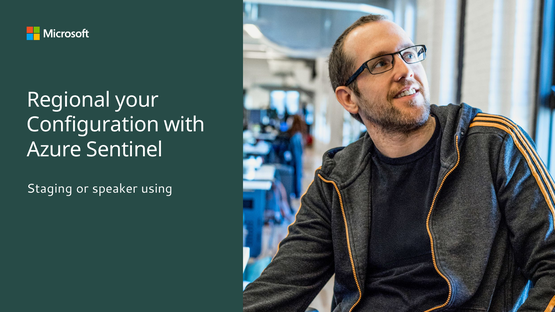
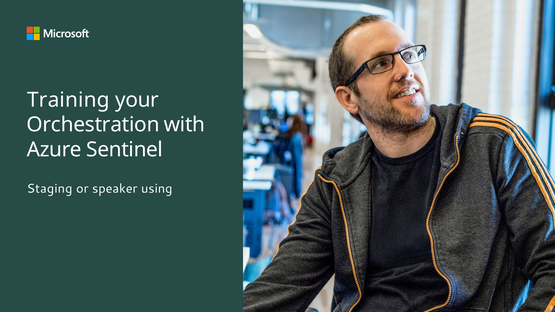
Regional: Regional -> Training (68, 100)
Configuration: Configuration -> Orchestration (93, 125)
